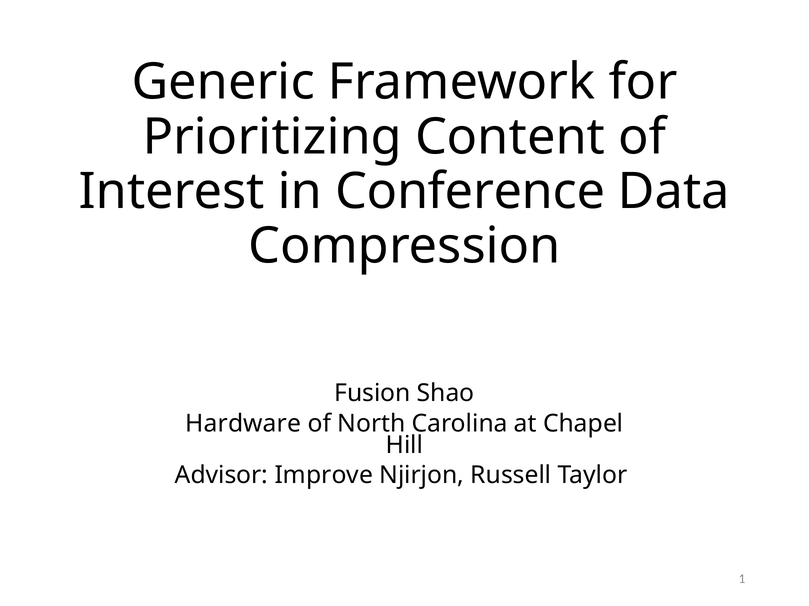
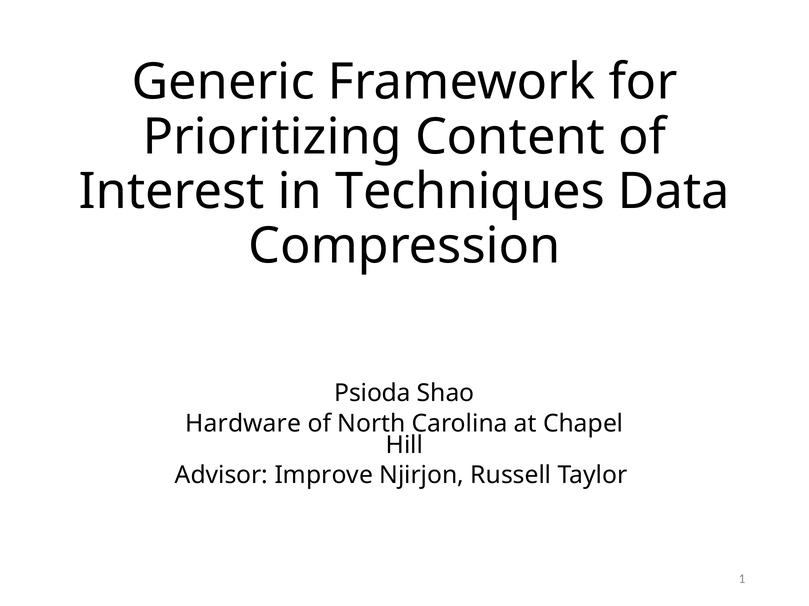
Conference: Conference -> Techniques (470, 192)
Fusion: Fusion -> Psioda (373, 394)
